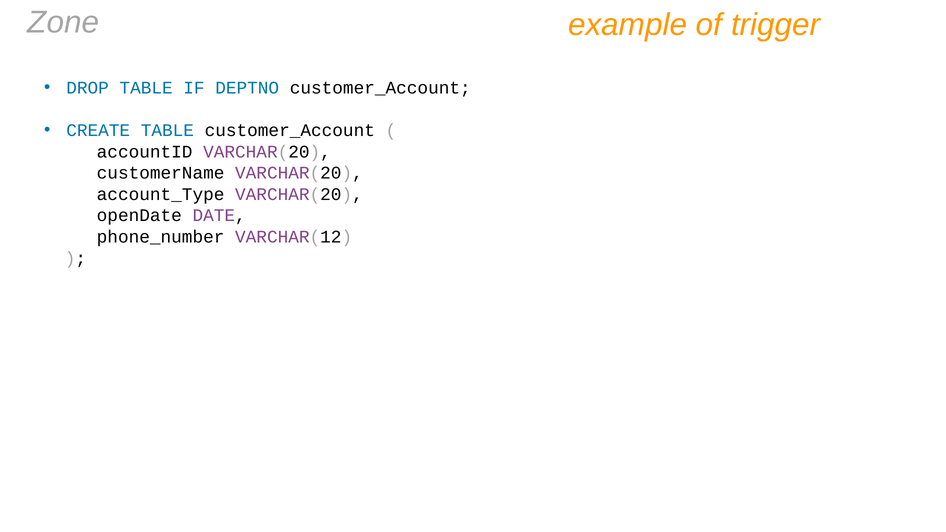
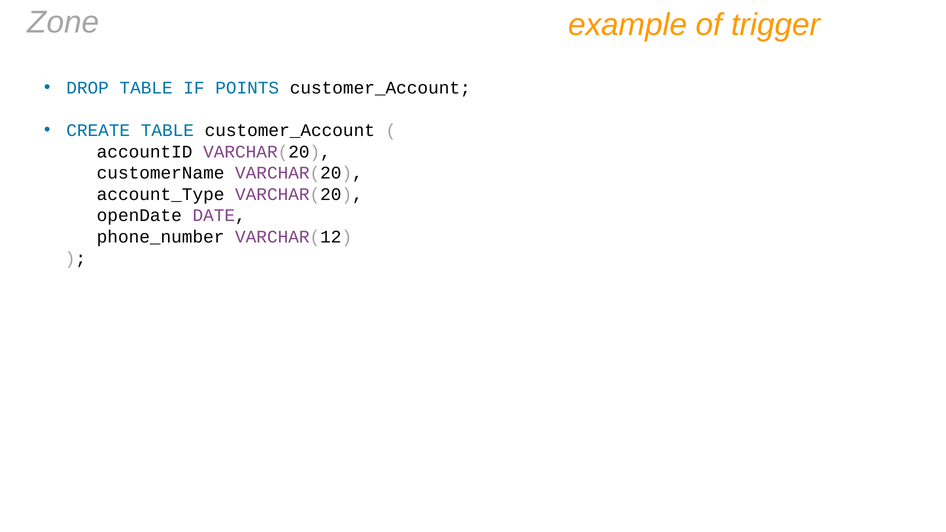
DEPTNO: DEPTNO -> POINTS (247, 88)
